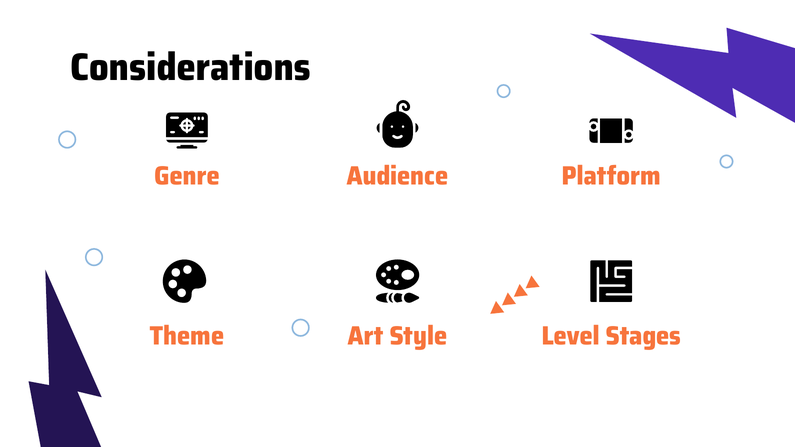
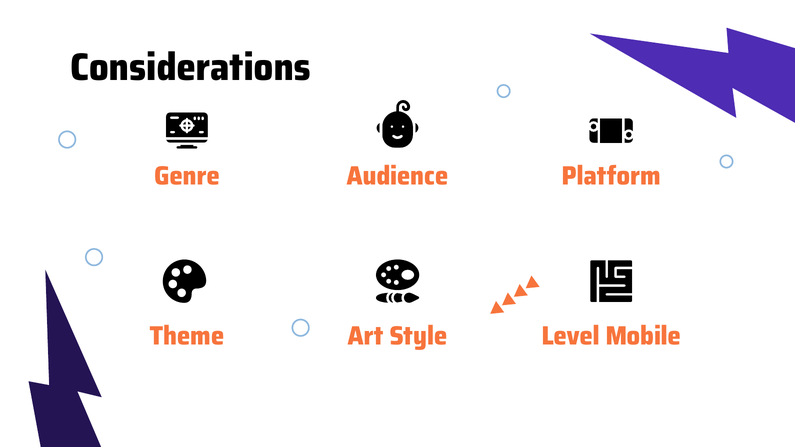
Level Stages: Stages -> Mobile (643, 336)
